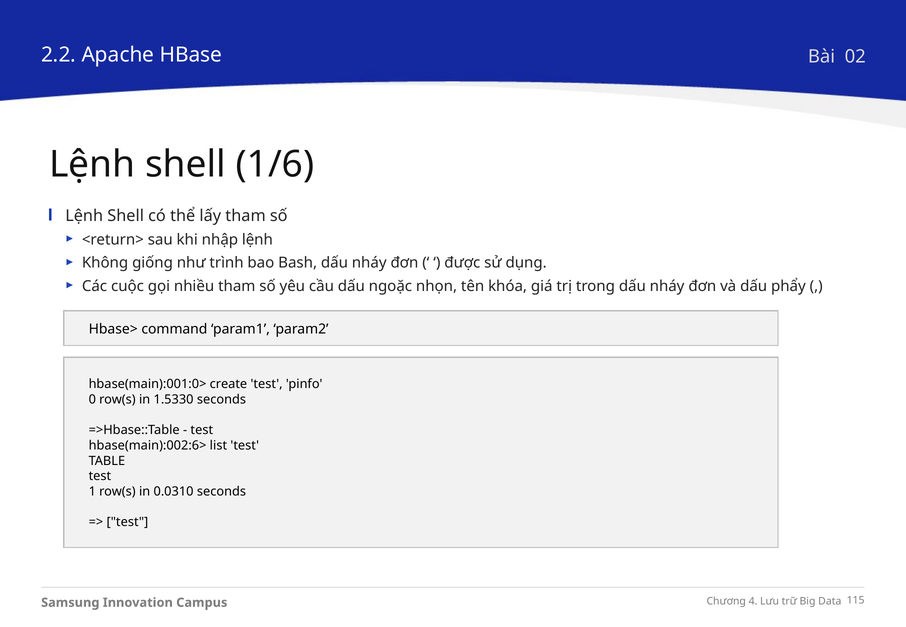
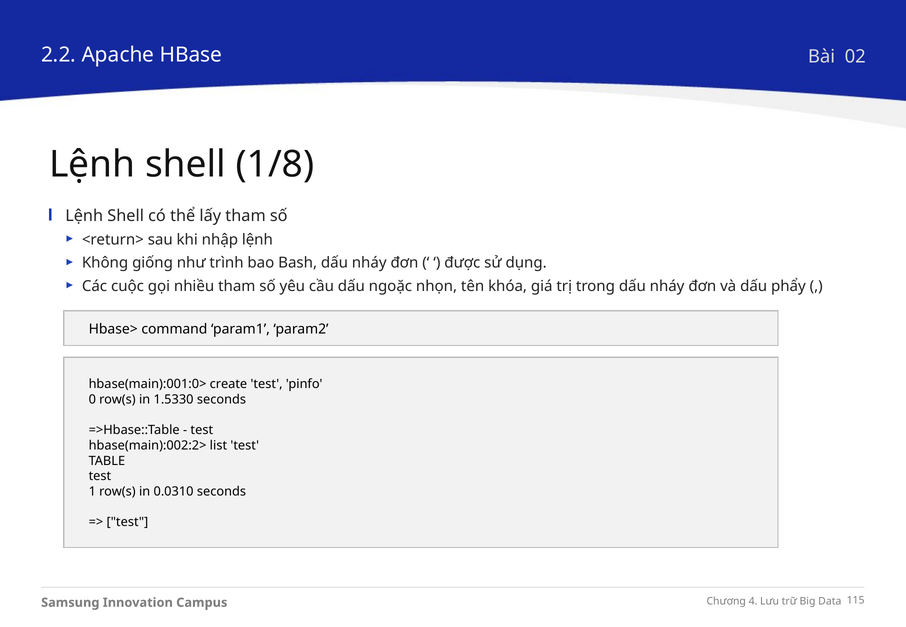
1/6: 1/6 -> 1/8 (275, 164)
hbase(main):002:6>: hbase(main):002:6> -> hbase(main):002:2> (148, 446)
